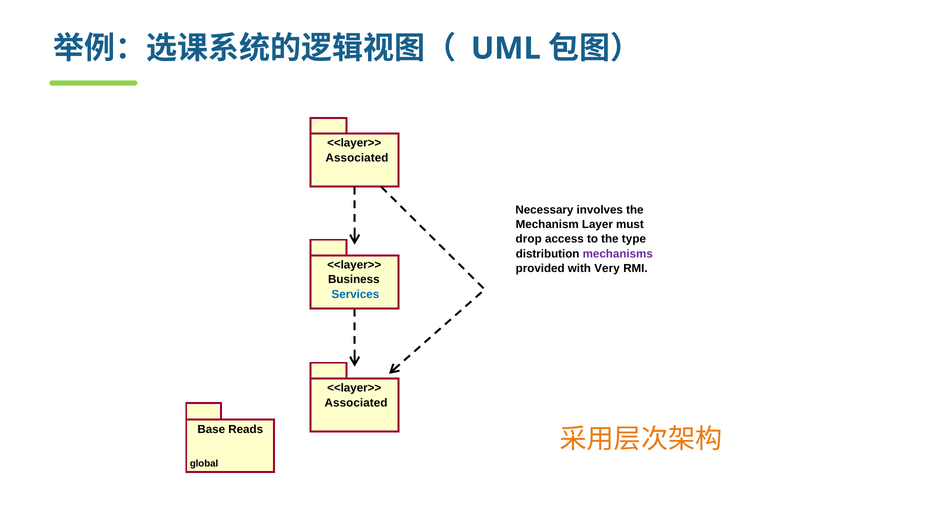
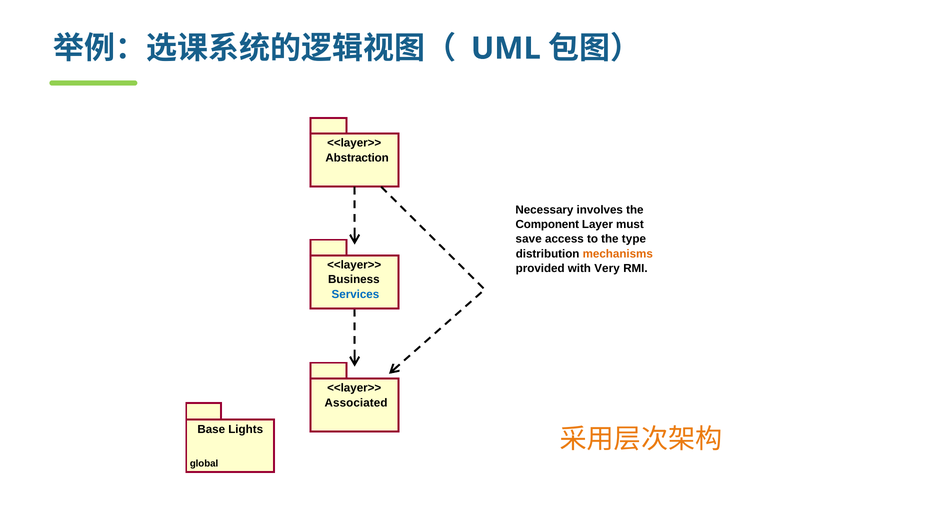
Associated: Associated -> Abstraction (357, 158)
Mechanism: Mechanism -> Component (547, 224)
drop: drop -> save (529, 239)
mechanisms colour: purple -> orange (618, 254)
Reads: Reads -> Lights (246, 429)
